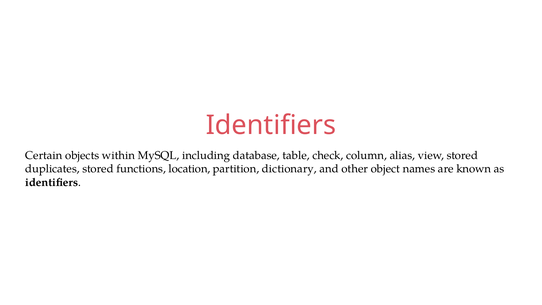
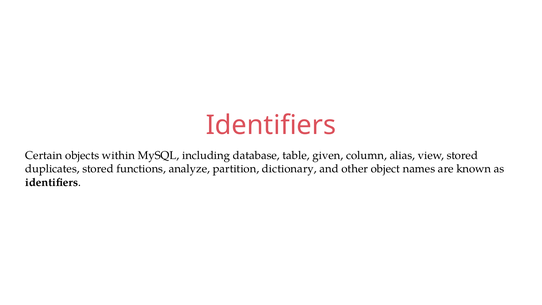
check: check -> given (328, 155)
location: location -> analyze (189, 169)
